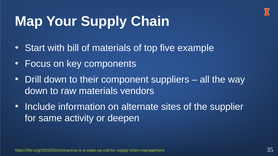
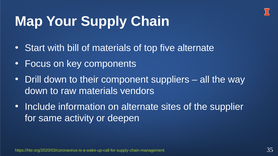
five example: example -> alternate (196, 48)
